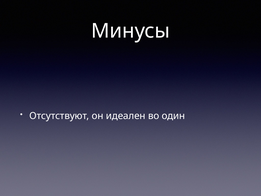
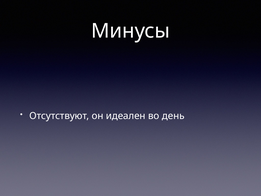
один: один -> день (173, 116)
